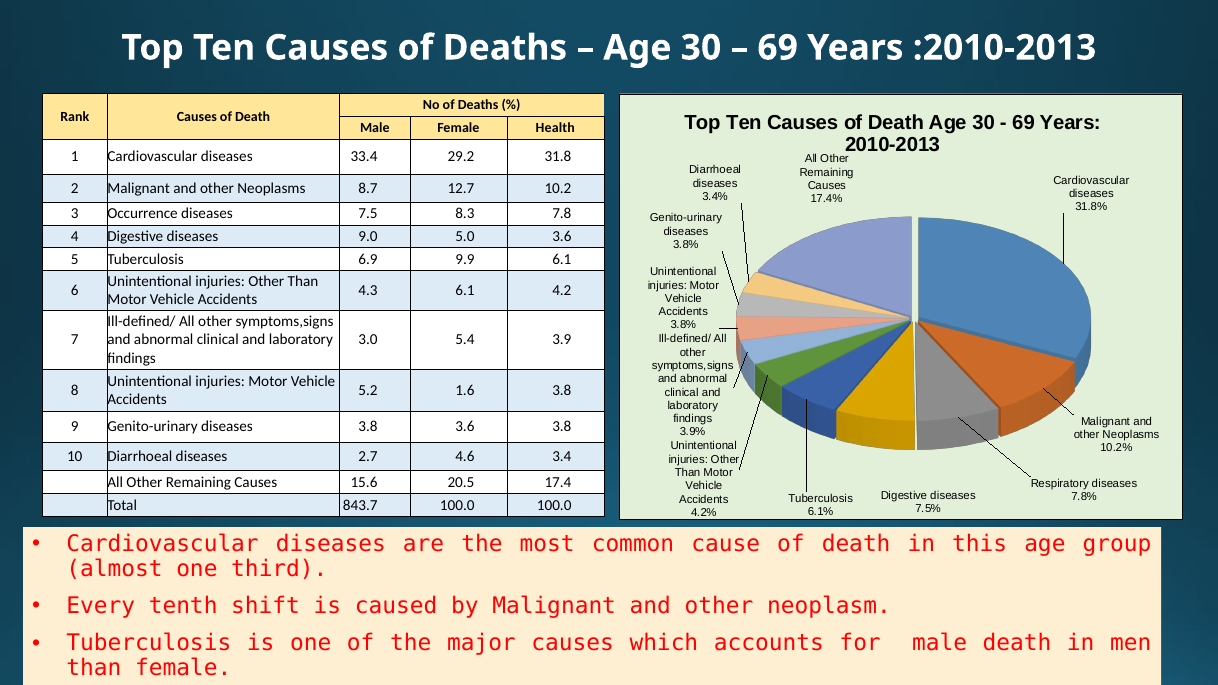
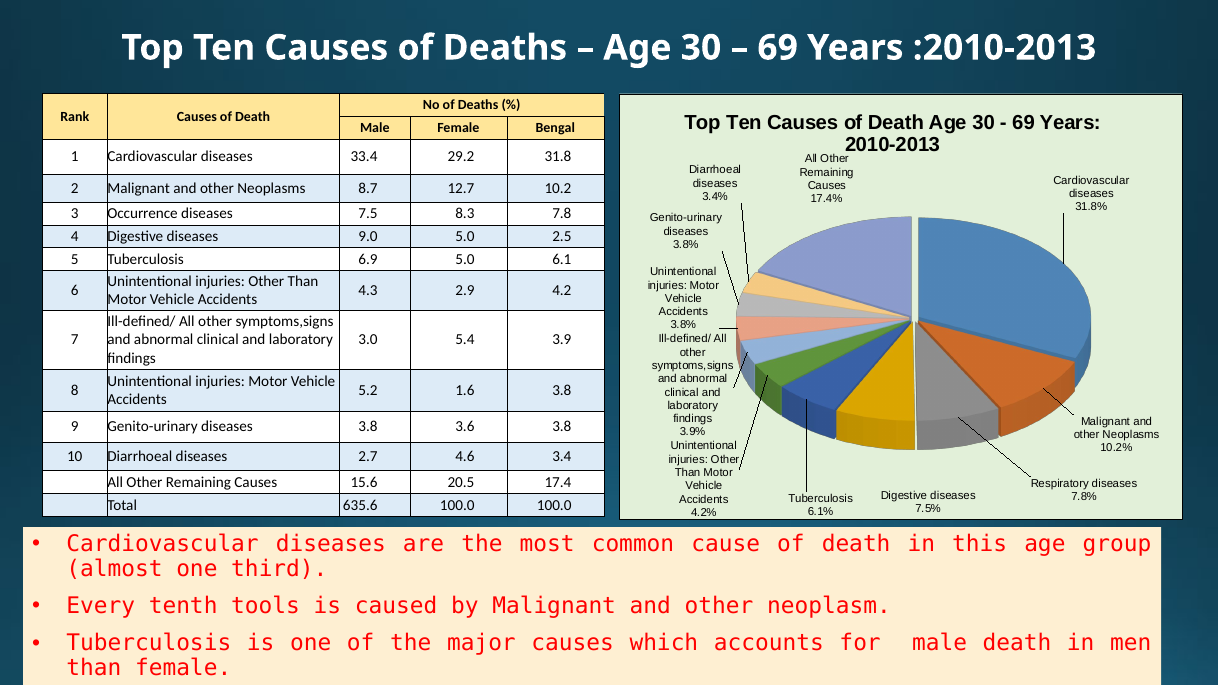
Health: Health -> Bengal (555, 128)
5.0 3.6: 3.6 -> 2.5 (562, 237)
6.9 9.9: 9.9 -> 5.0 (465, 259)
4.3 6.1: 6.1 -> 2.9 (465, 290)
843.7: 843.7 -> 635.6 (360, 505)
shift: shift -> tools (266, 606)
